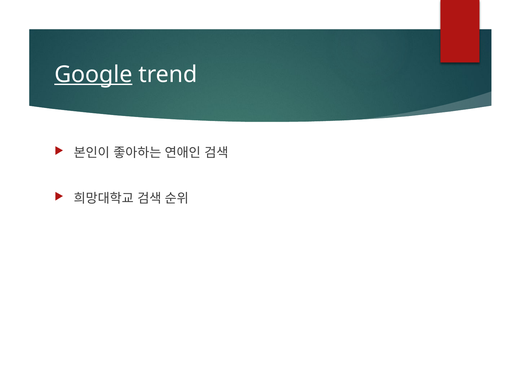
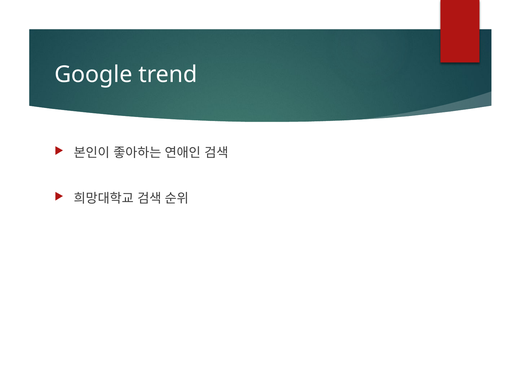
Google underline: present -> none (93, 75)
